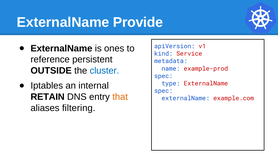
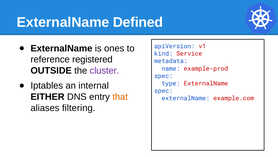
Provide: Provide -> Defined (138, 22)
persistent: persistent -> registered (92, 59)
cluster colour: blue -> purple (104, 70)
RETAIN: RETAIN -> EITHER (48, 96)
